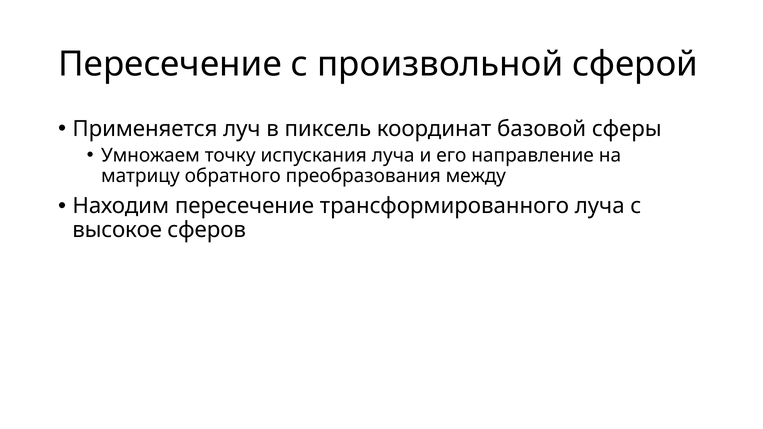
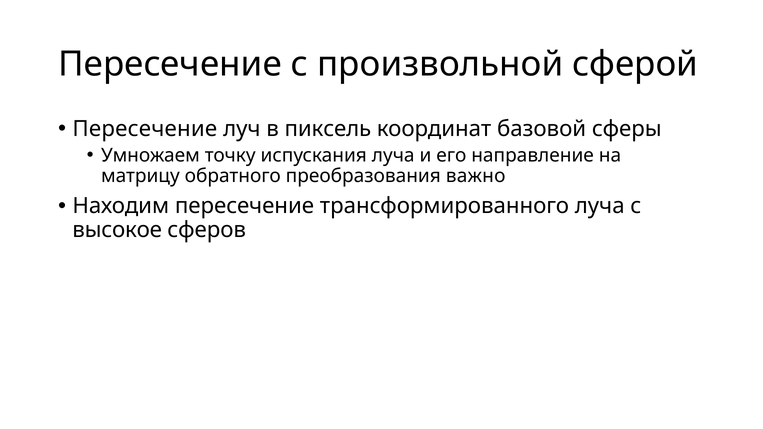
Применяется: Применяется -> Пересечение (145, 129)
между: между -> важно (476, 176)
